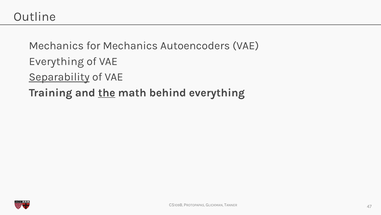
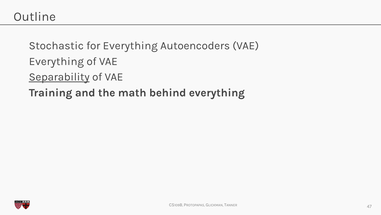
Mechanics: Mechanics -> Stochastic (56, 46)
for Mechanics: Mechanics -> Everything (130, 46)
the underline: present -> none (107, 92)
